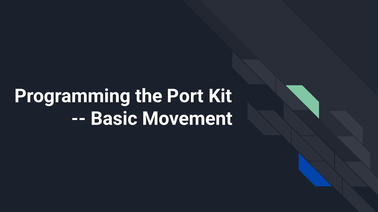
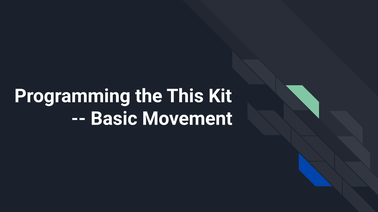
Port: Port -> This (185, 96)
